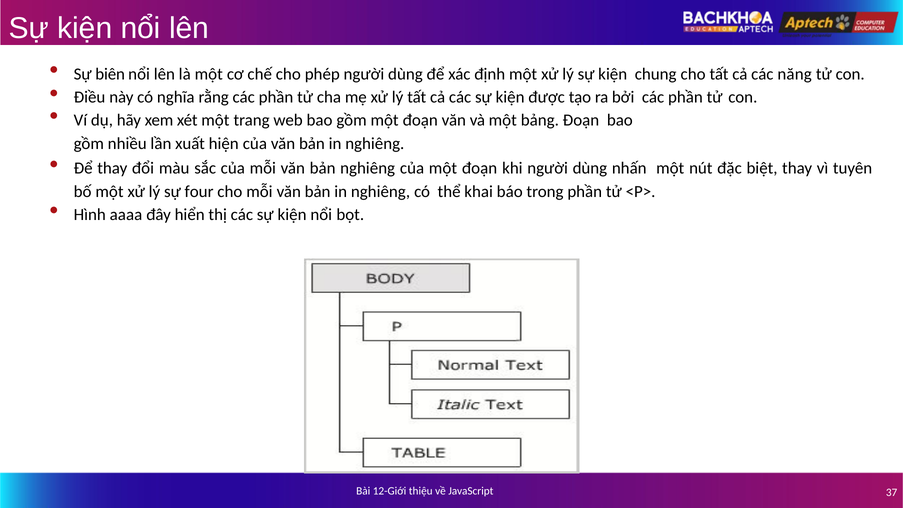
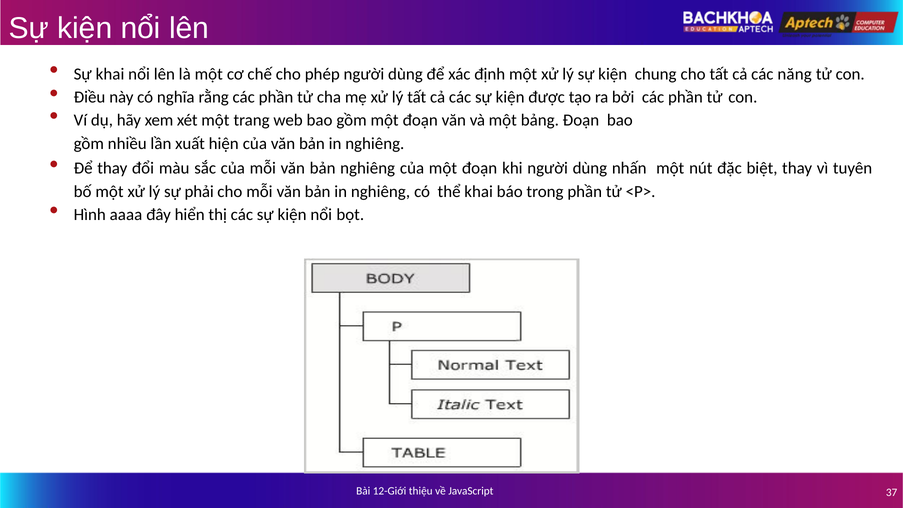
Sự biên: biên -> khai (110, 74)
four: four -> phải (199, 192)
